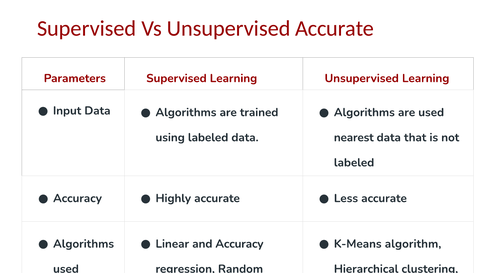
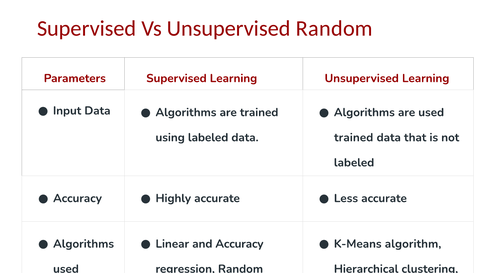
Unsupervised Accurate: Accurate -> Random (334, 29)
nearest: nearest -> trained (354, 138)
